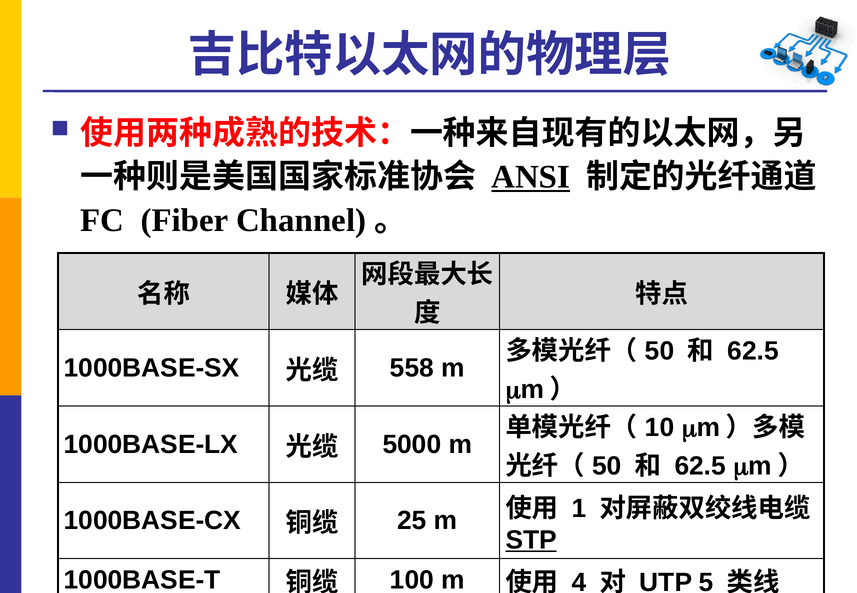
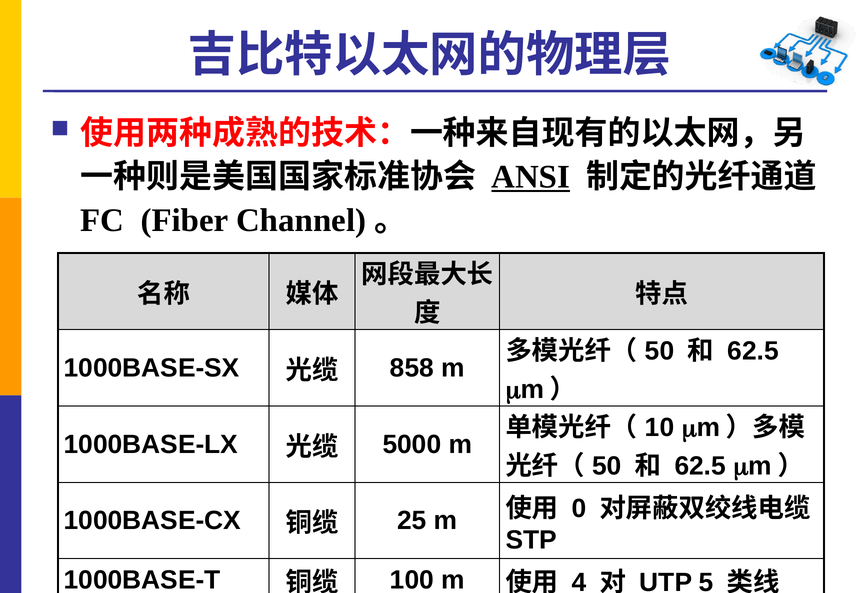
558: 558 -> 858 (412, 368)
1: 1 -> 0 (579, 509)
STP underline: present -> none (531, 540)
